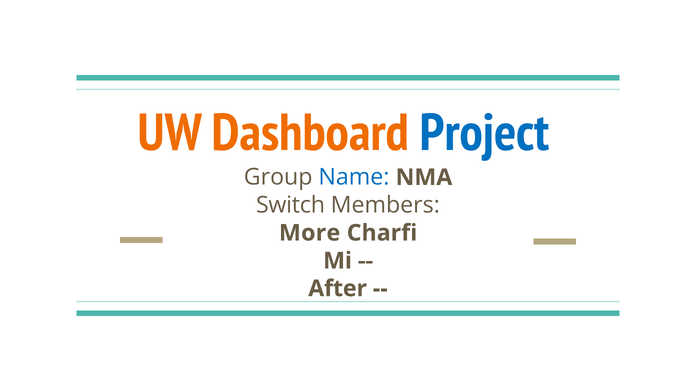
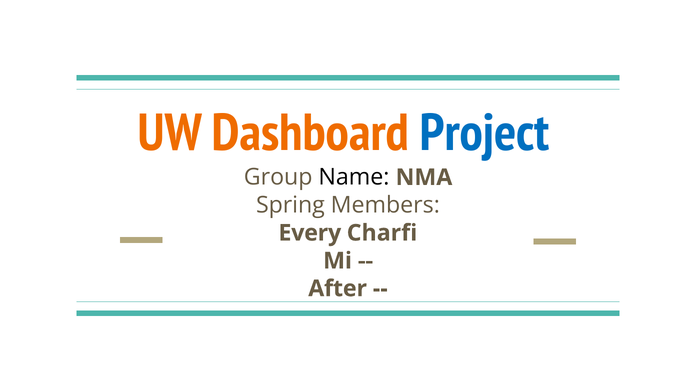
Name colour: blue -> black (354, 178)
Switch: Switch -> Spring (290, 205)
More: More -> Every (310, 233)
